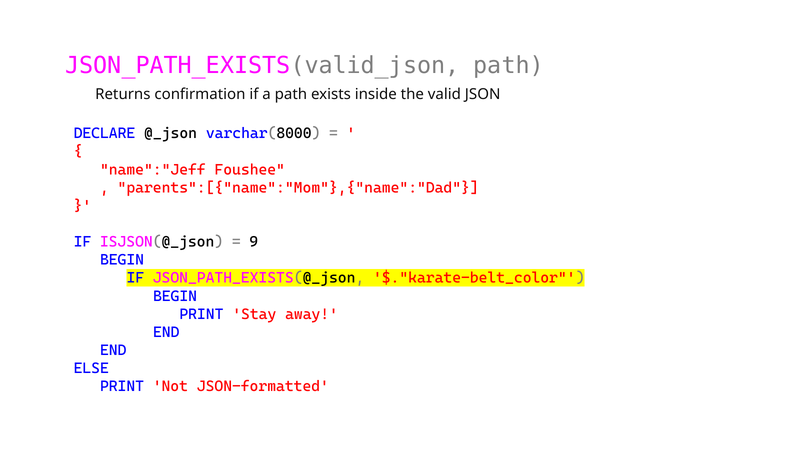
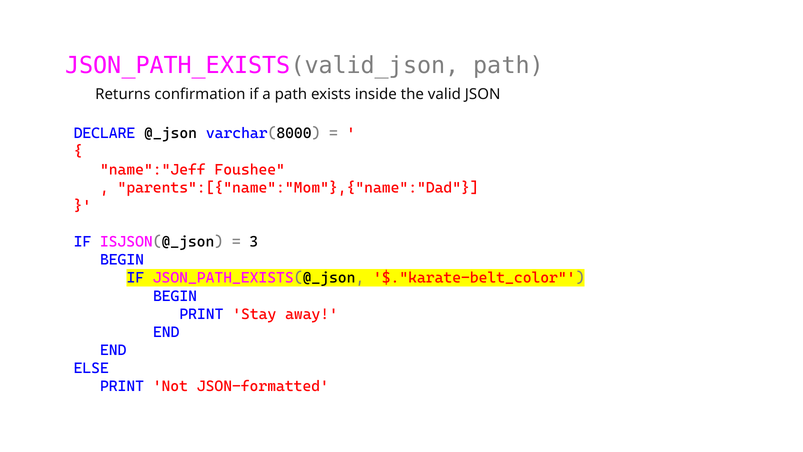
9: 9 -> 3 (254, 242)
